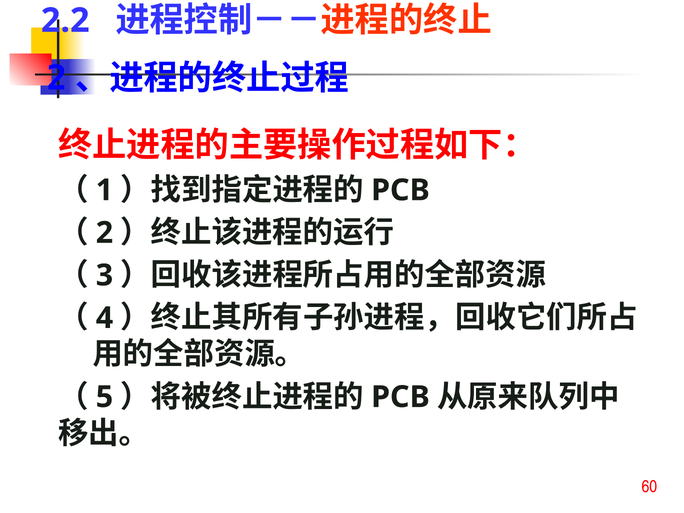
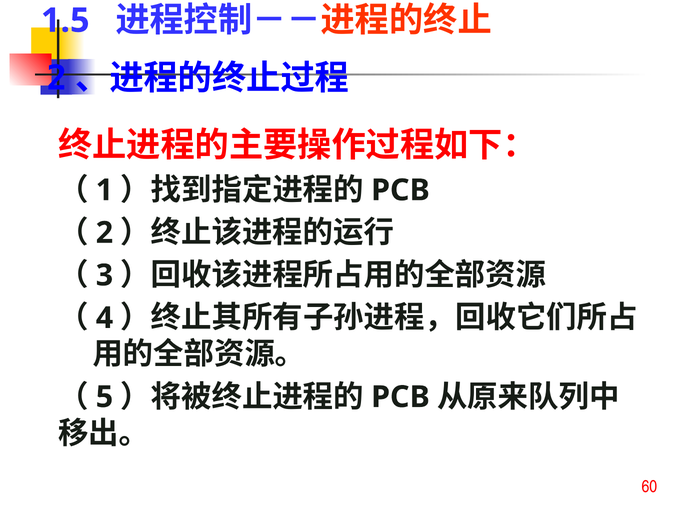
2.2: 2.2 -> 1.5 (65, 21)
